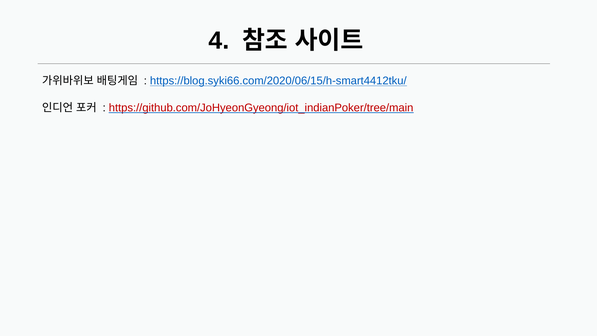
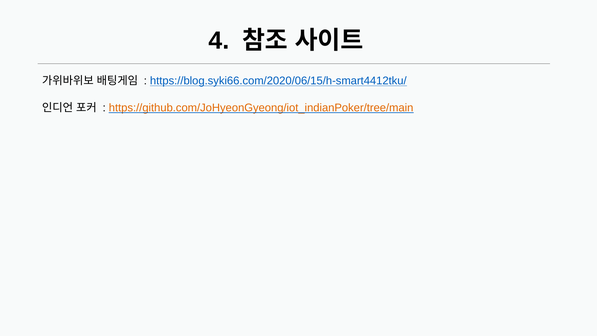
https://github.com/JoHyeonGyeong/iot_indianPoker/tree/main colour: red -> orange (261, 108)
